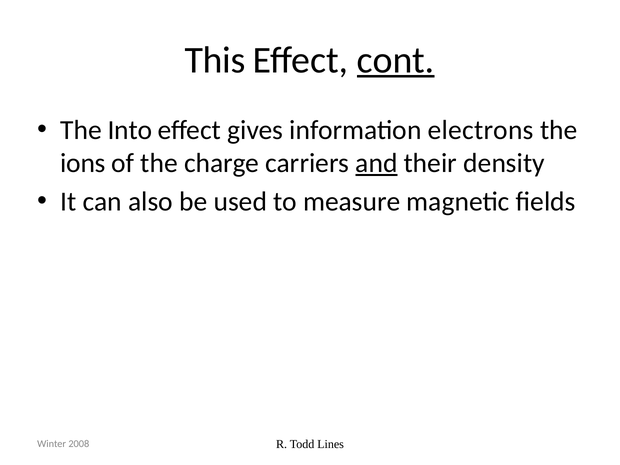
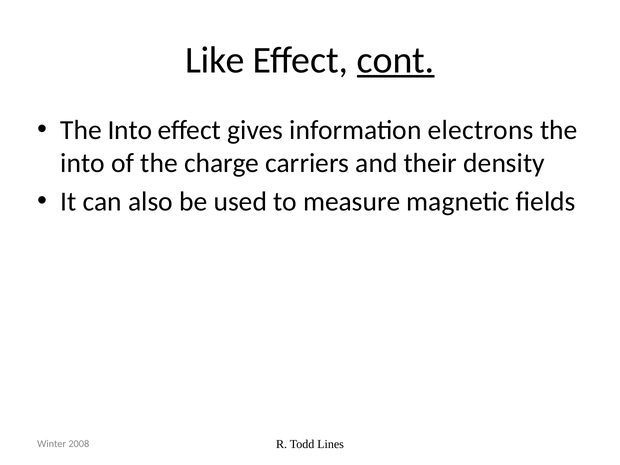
This: This -> Like (215, 60)
ions: ions -> into (83, 163)
and underline: present -> none (376, 163)
